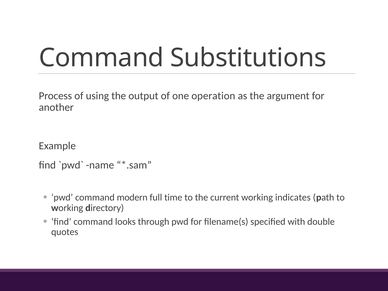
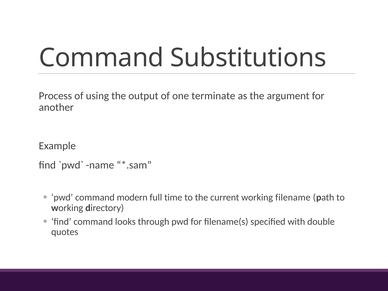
operation: operation -> terminate (213, 96)
indicates: indicates -> filename (293, 197)
